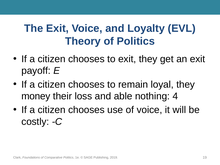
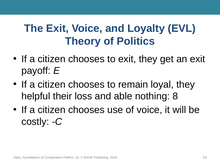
money: money -> helpful (36, 96)
4: 4 -> 8 (175, 96)
